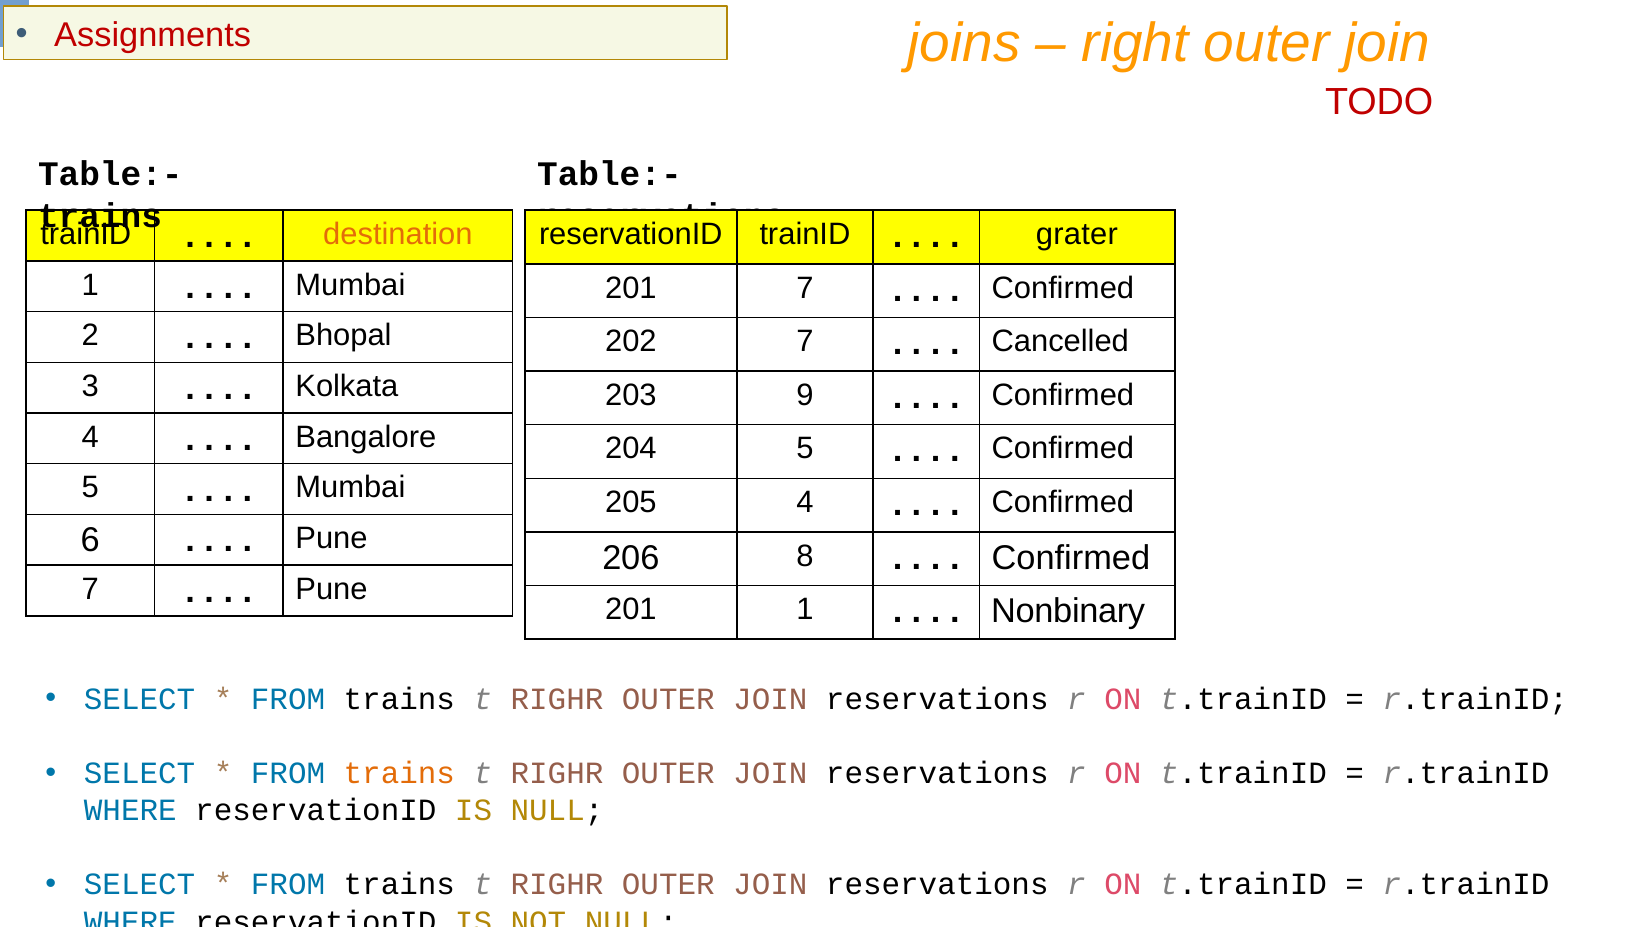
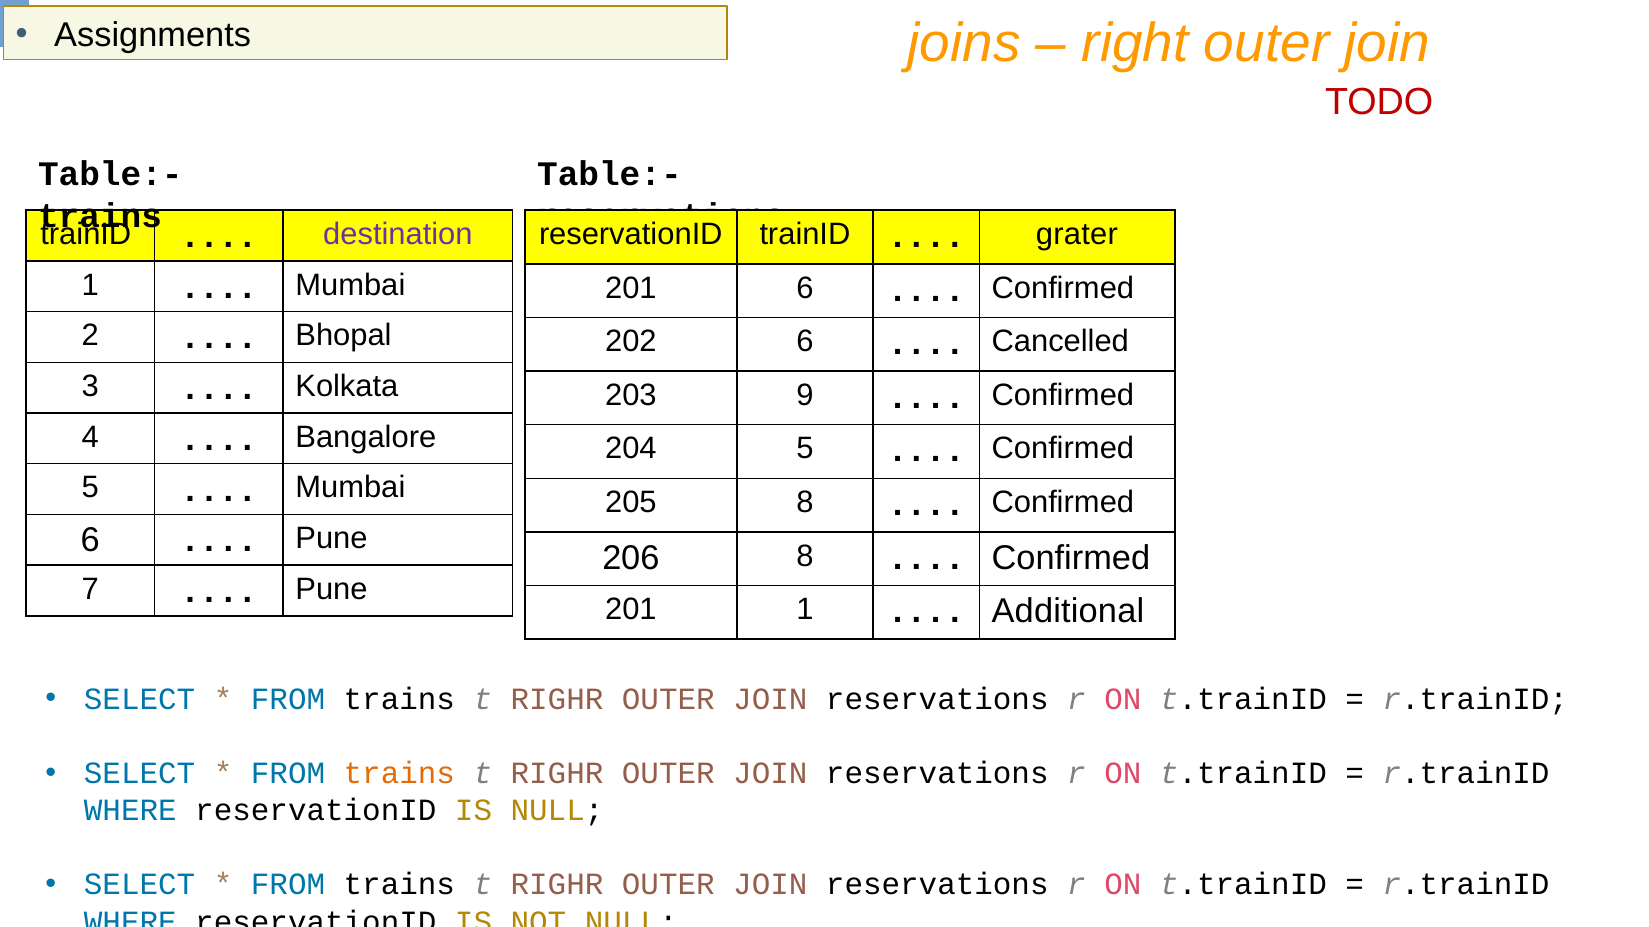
Assignments colour: red -> black (153, 35)
destination colour: orange -> purple (398, 234)
201 7: 7 -> 6 (805, 288)
202 7: 7 -> 6 (805, 342)
205 4: 4 -> 8 (805, 503)
Nonbinary: Nonbinary -> Additional (1068, 612)
